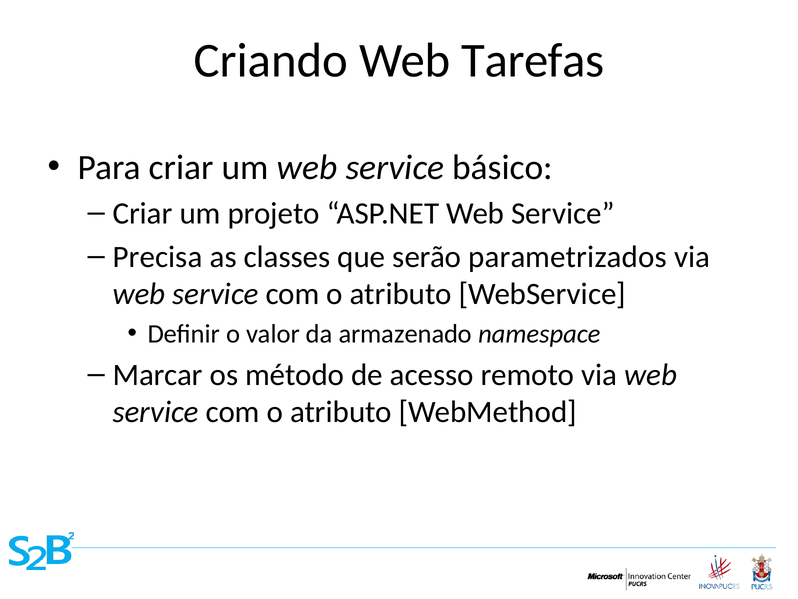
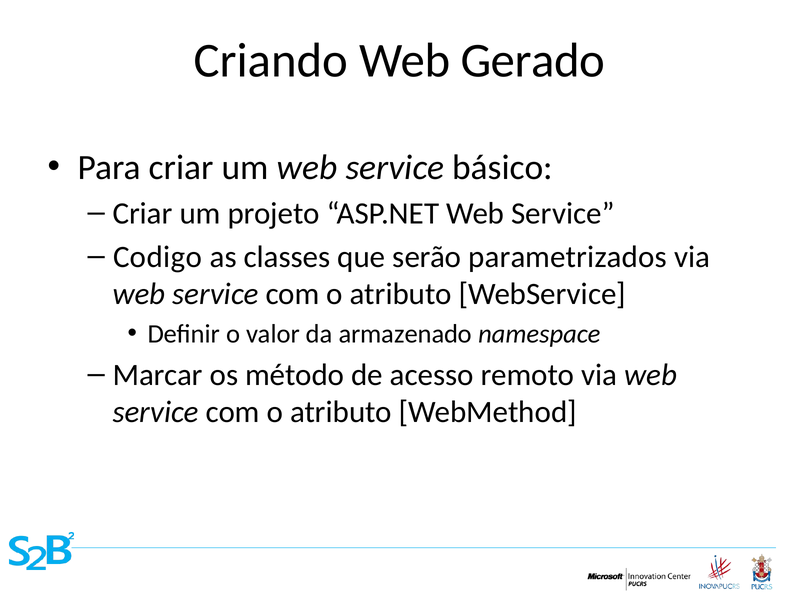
Tarefas: Tarefas -> Gerado (533, 61)
Precisa: Precisa -> Codigo (157, 257)
